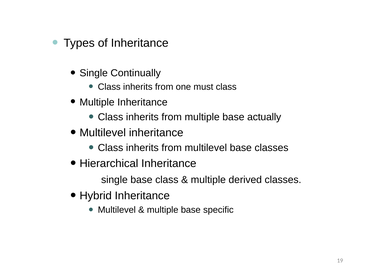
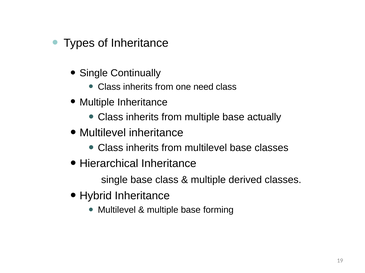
must: must -> need (203, 87)
specific: specific -> forming (218, 210)
